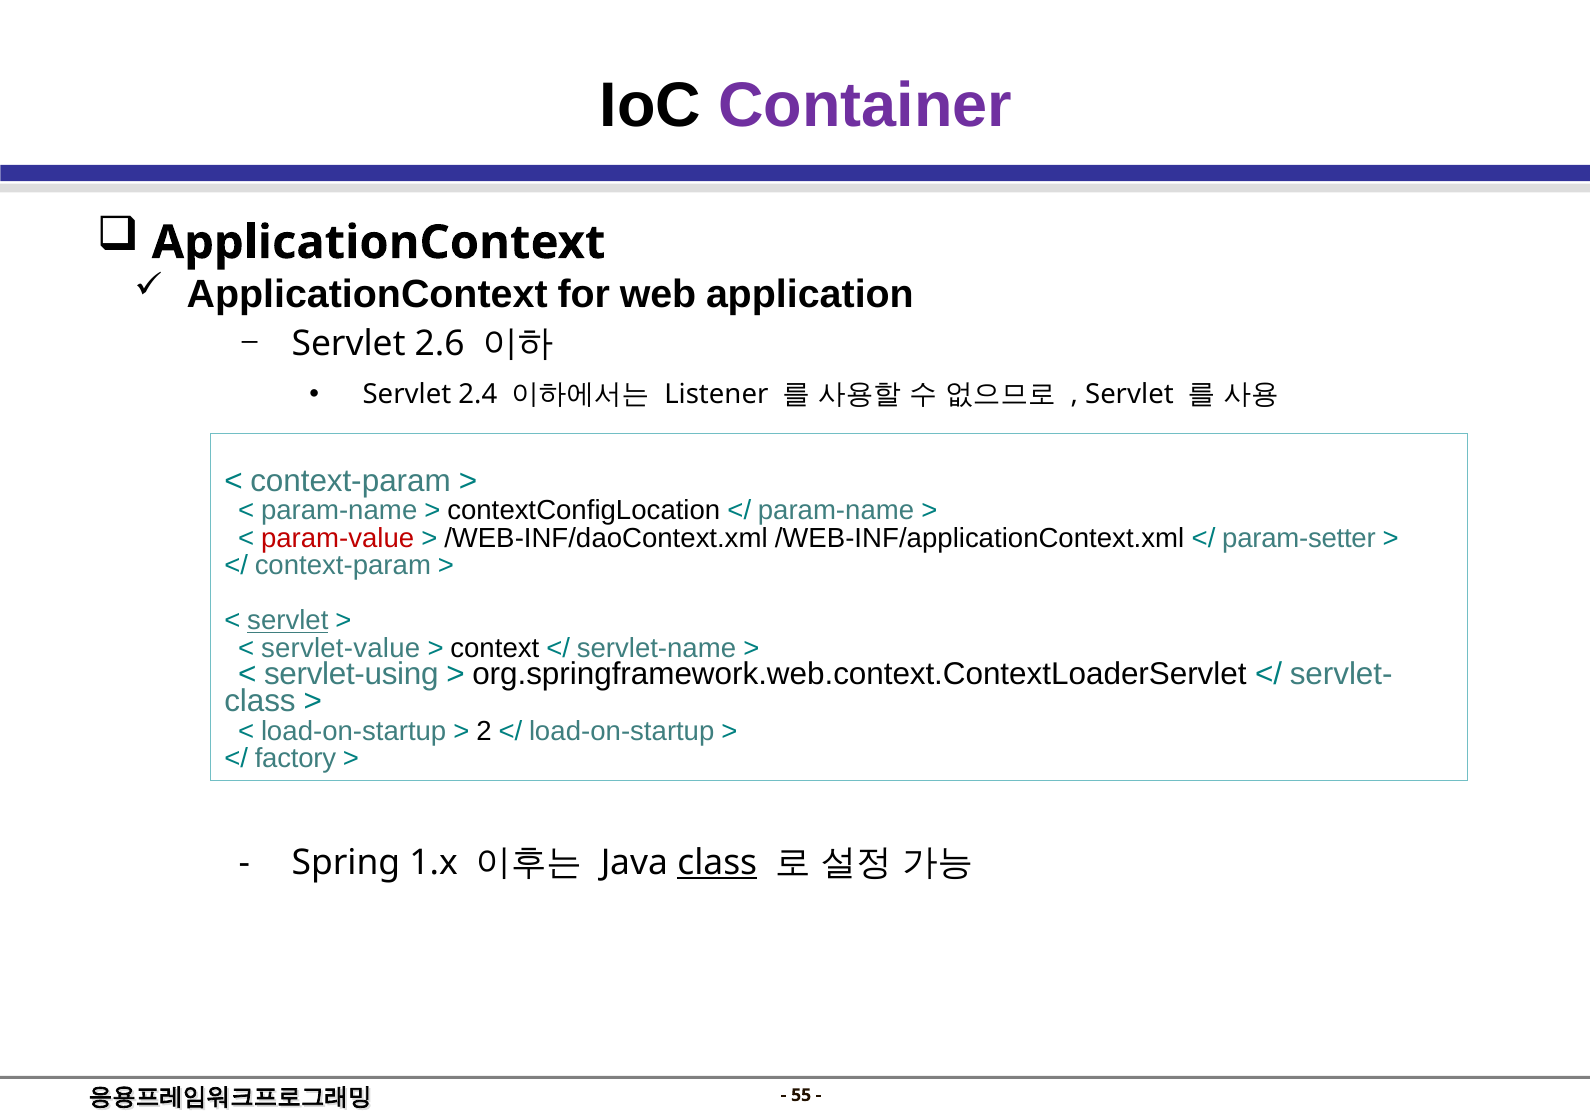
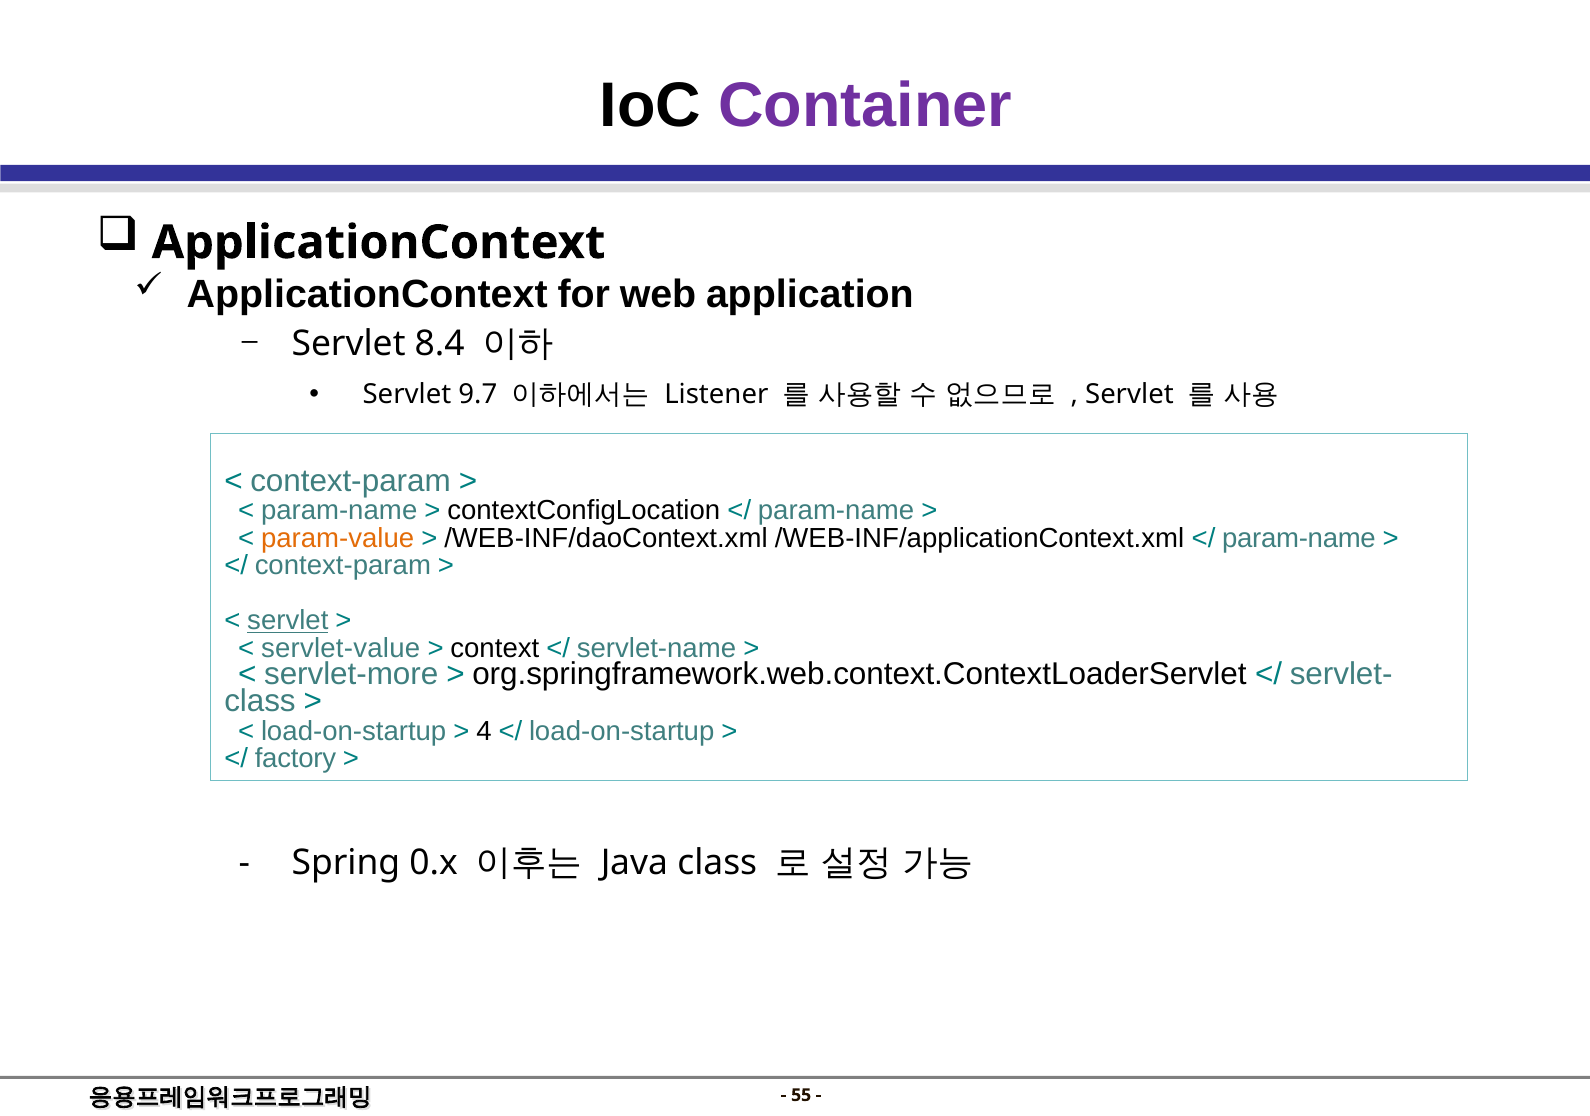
2.6: 2.6 -> 8.4 (440, 343)
2.4: 2.4 -> 9.7 (478, 395)
param-value colour: red -> orange (338, 538)
param-setter: param-setter -> param-name (1299, 538)
servlet-using: servlet-using -> servlet-more (351, 674)
2: 2 -> 4 (484, 731)
1.x: 1.x -> 0.x (434, 863)
class underline: present -> none (717, 863)
